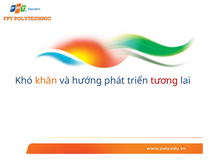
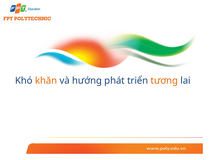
tương colour: red -> orange (164, 81)
